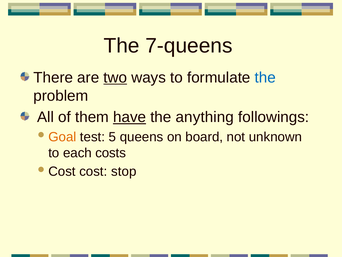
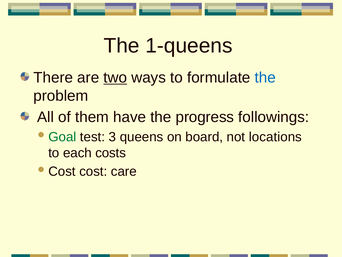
7-queens: 7-queens -> 1-queens (189, 46)
have underline: present -> none (130, 117)
anything: anything -> progress (205, 117)
Goal colour: orange -> green (62, 137)
5: 5 -> 3 (112, 137)
unknown: unknown -> locations (275, 137)
stop: stop -> care (124, 171)
